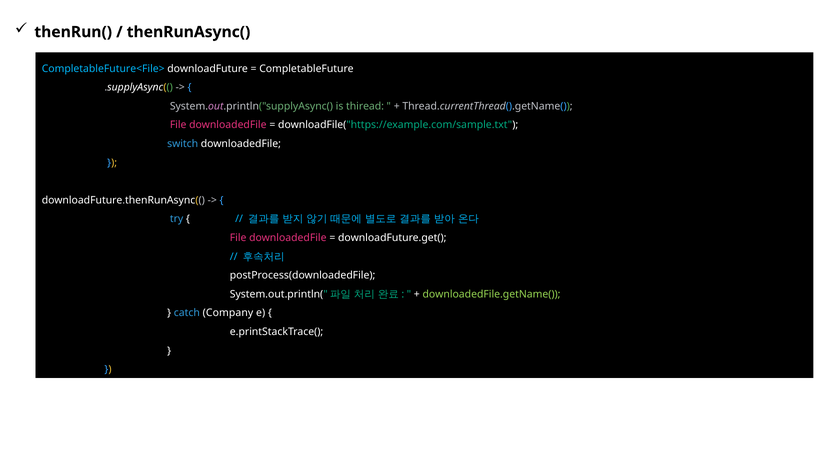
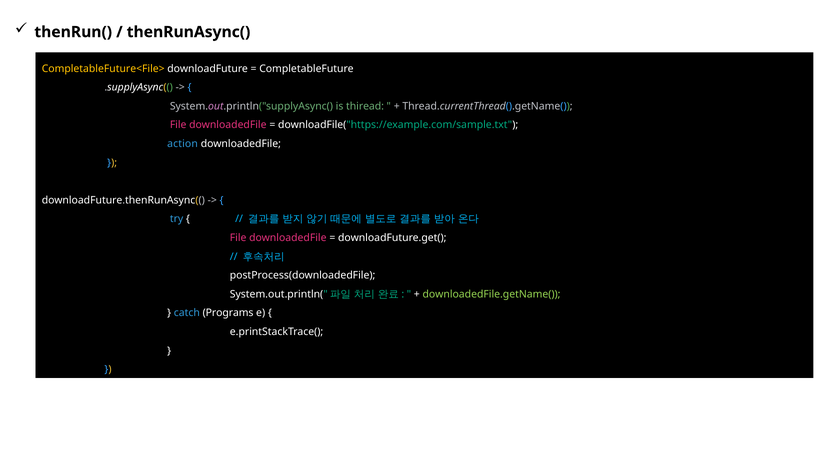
CompletableFuture<File> colour: light blue -> yellow (103, 69)
switch: switch -> action (183, 144)
Company: Company -> Programs (228, 313)
